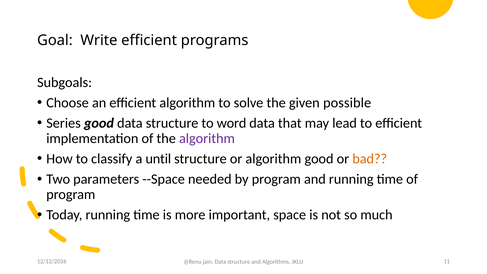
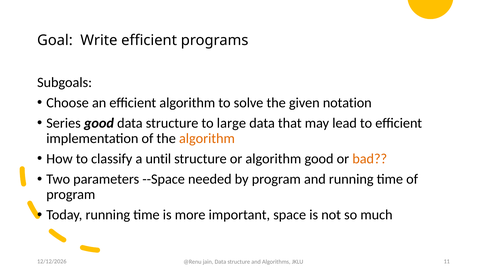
possible: possible -> notation (347, 103)
word: word -> large (231, 123)
algorithm colour: purple -> orange (207, 138)
